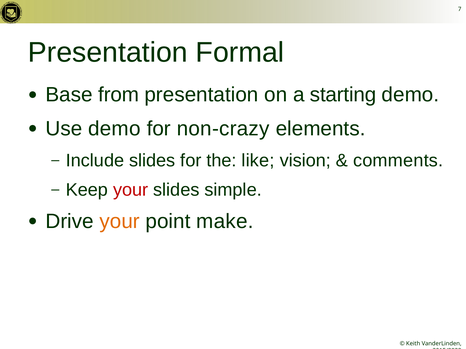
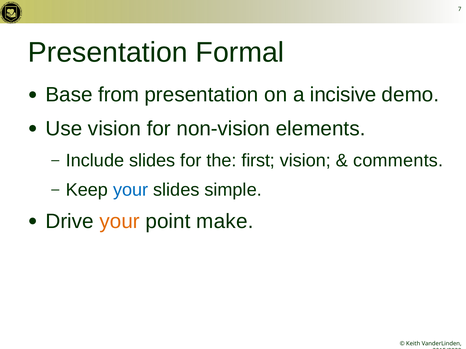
starting: starting -> incisive (343, 95)
Use demo: demo -> vision (114, 129)
non-crazy: non-crazy -> non-vision (223, 129)
like: like -> first (258, 161)
your colour: red -> blue (131, 190)
